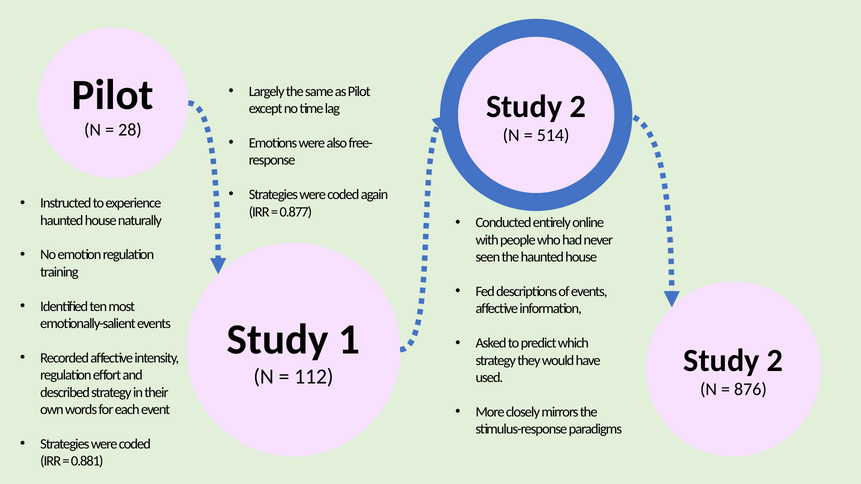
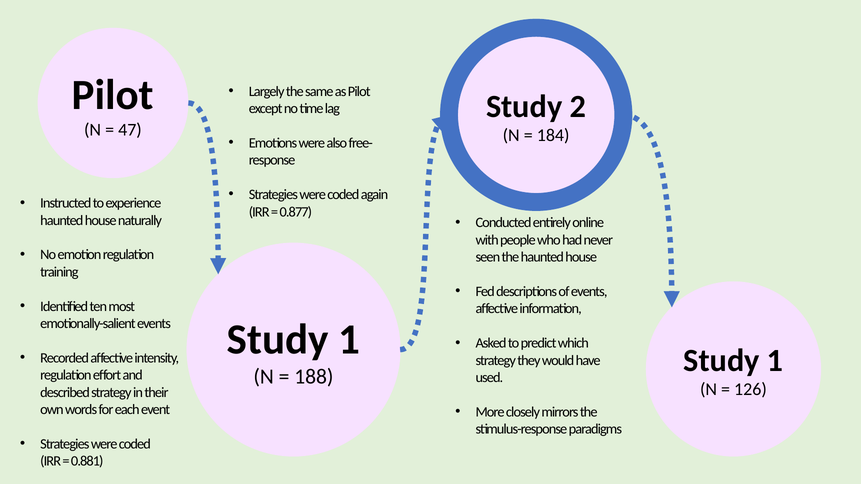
28: 28 -> 47 (130, 130)
514: 514 -> 184 (553, 136)
2: 2 -> 1 (775, 361)
112: 112 -> 188 (314, 377)
876: 876 -> 126 (750, 390)
